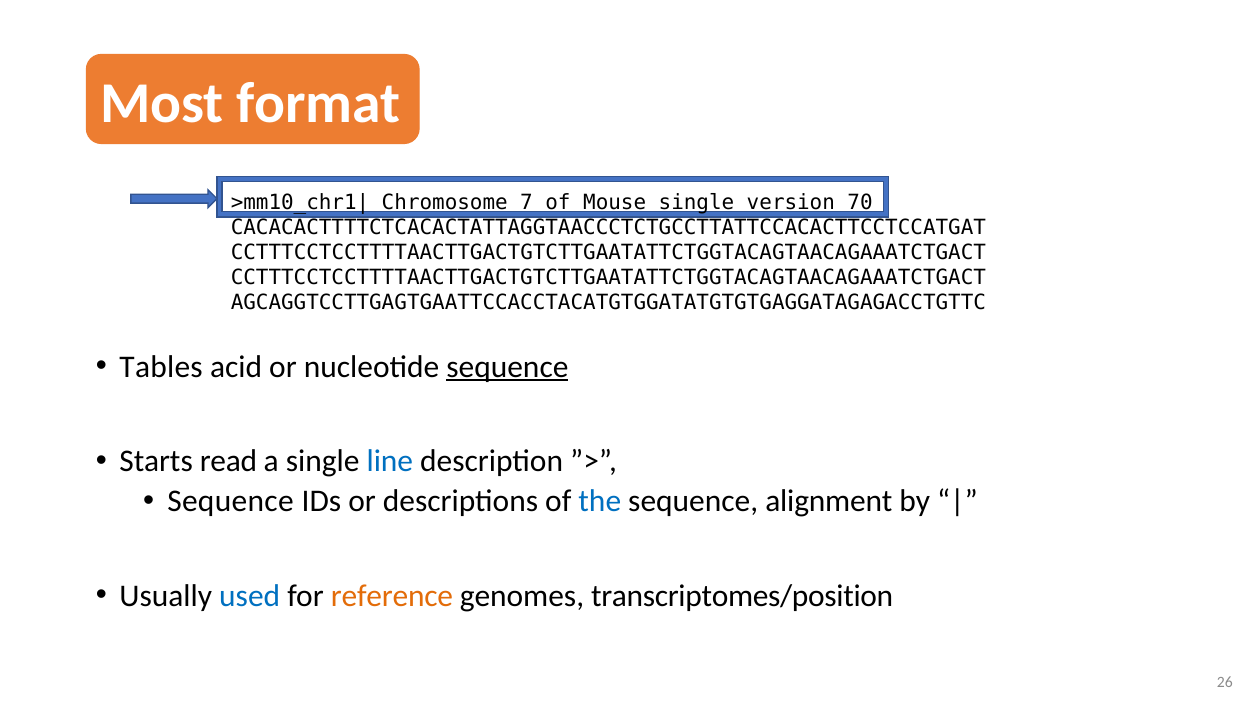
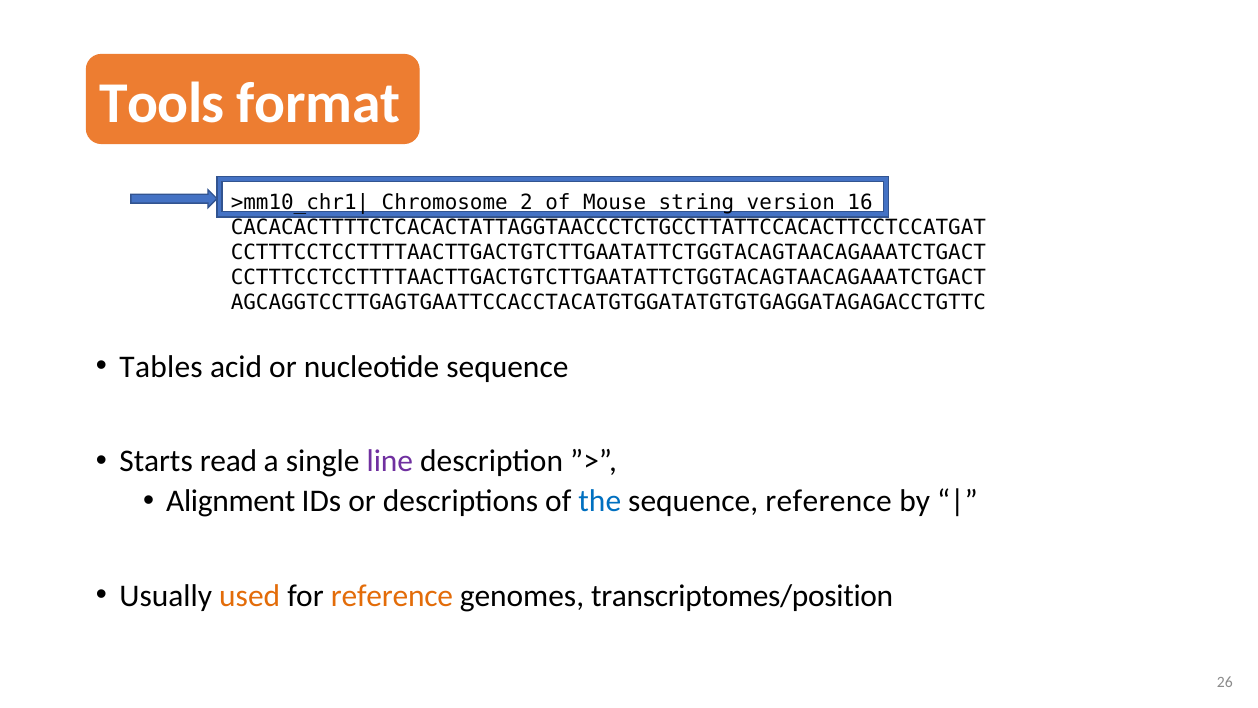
Most: Most -> Tools (162, 103)
7: 7 -> 2 (527, 202)
Mouse single: single -> string (696, 202)
70: 70 -> 16 (860, 202)
sequence underline: present -> none (507, 367)
line colour: blue -> purple (390, 461)
Sequence: Sequence -> Alignment (231, 501)
sequence alignment: alignment -> reference (829, 501)
used colour: blue -> orange (250, 595)
